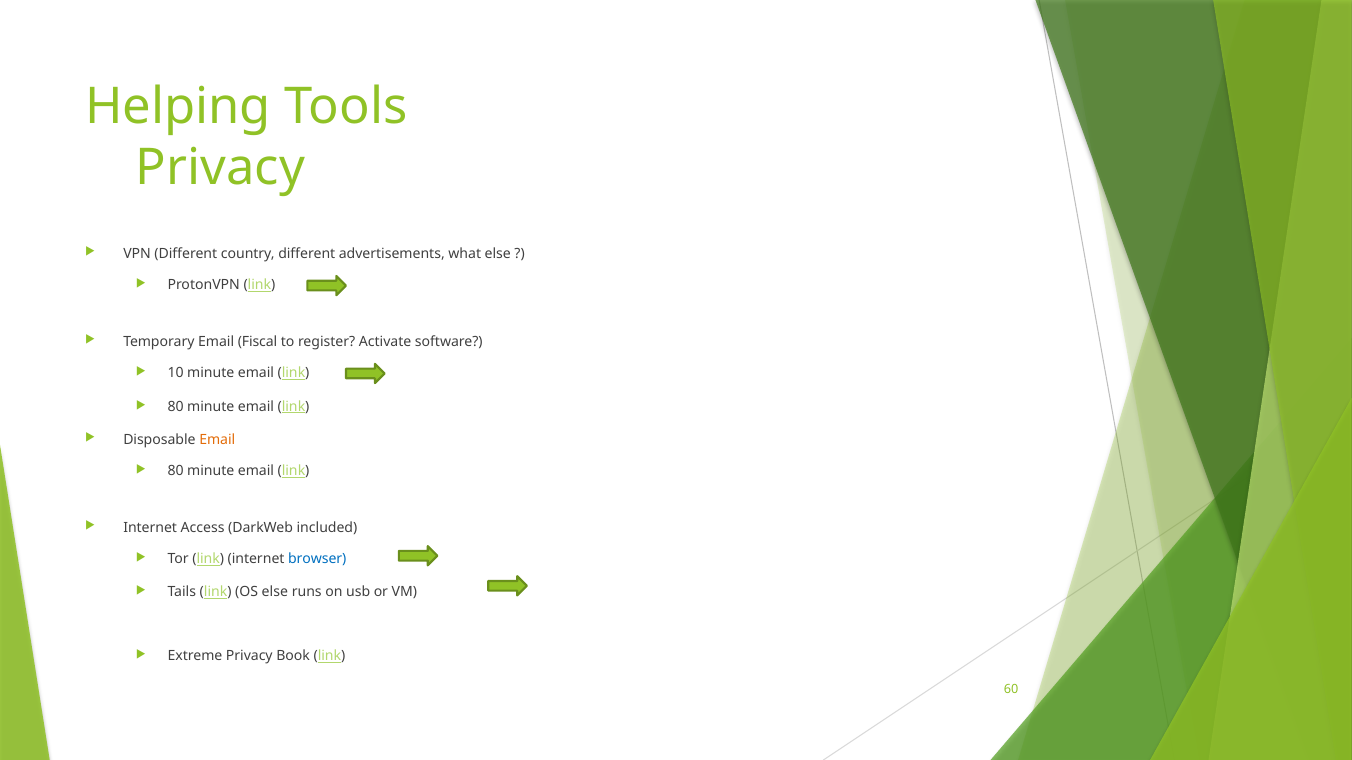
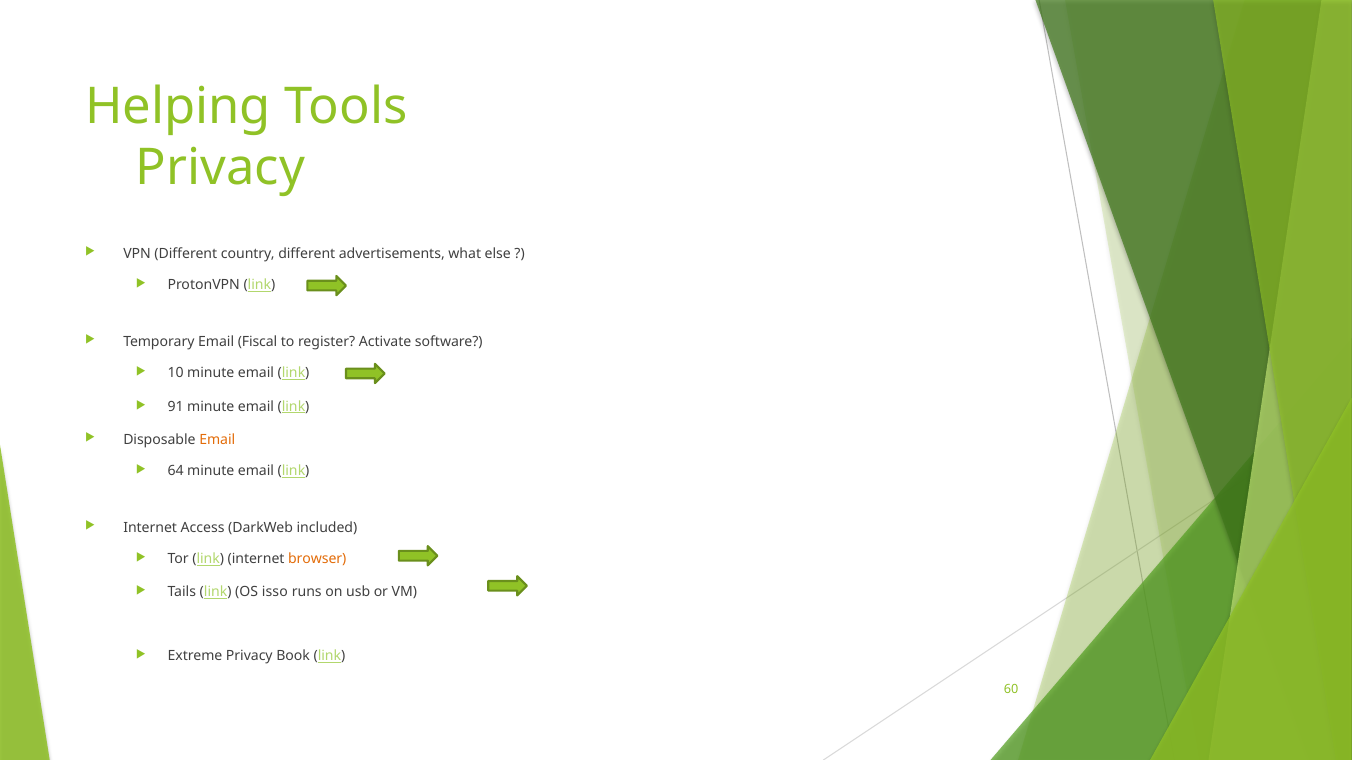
80: 80 -> 91 (176, 407)
80: 80 -> 64 (176, 471)
browser colour: blue -> orange (317, 559)
OS else: else -> isso (275, 593)
